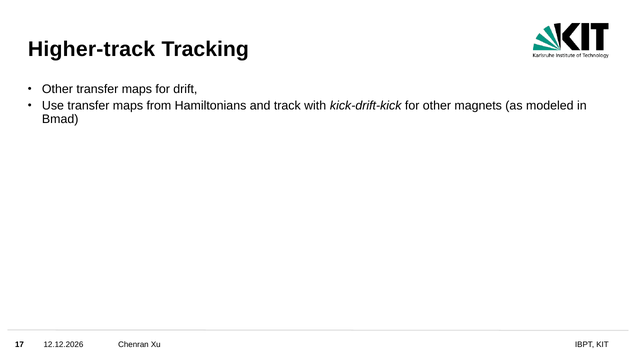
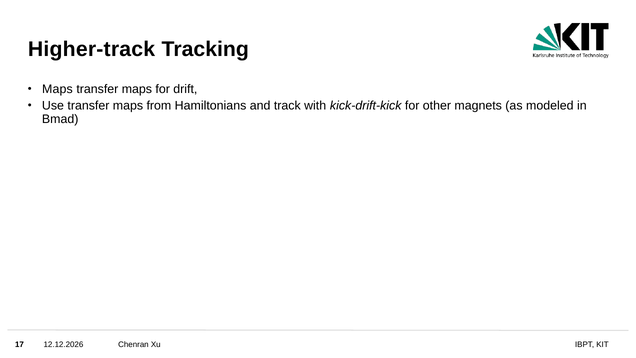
Other: Other -> Maps (57, 89)
